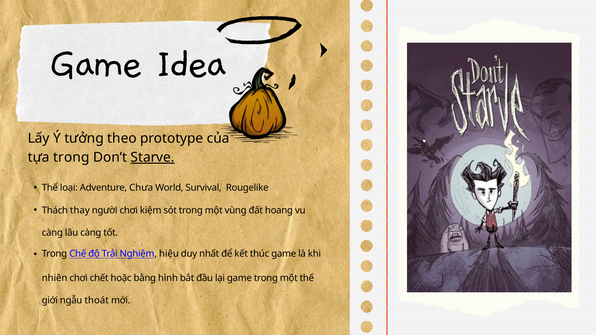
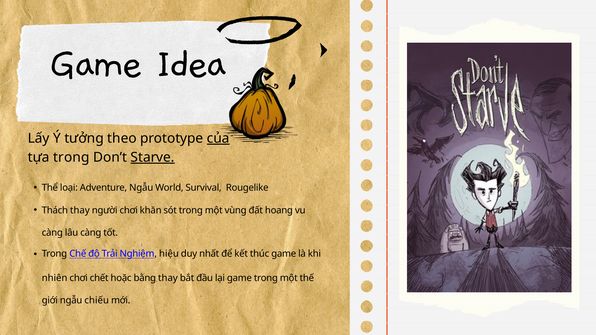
của underline: none -> present (218, 138)
Adventure Chưa: Chưa -> Ngẫu (141, 188)
kiệm: kiệm -> khăn (151, 210)
bằng hình: hình -> thay (168, 278)
thoát: thoát -> chiếu (97, 301)
